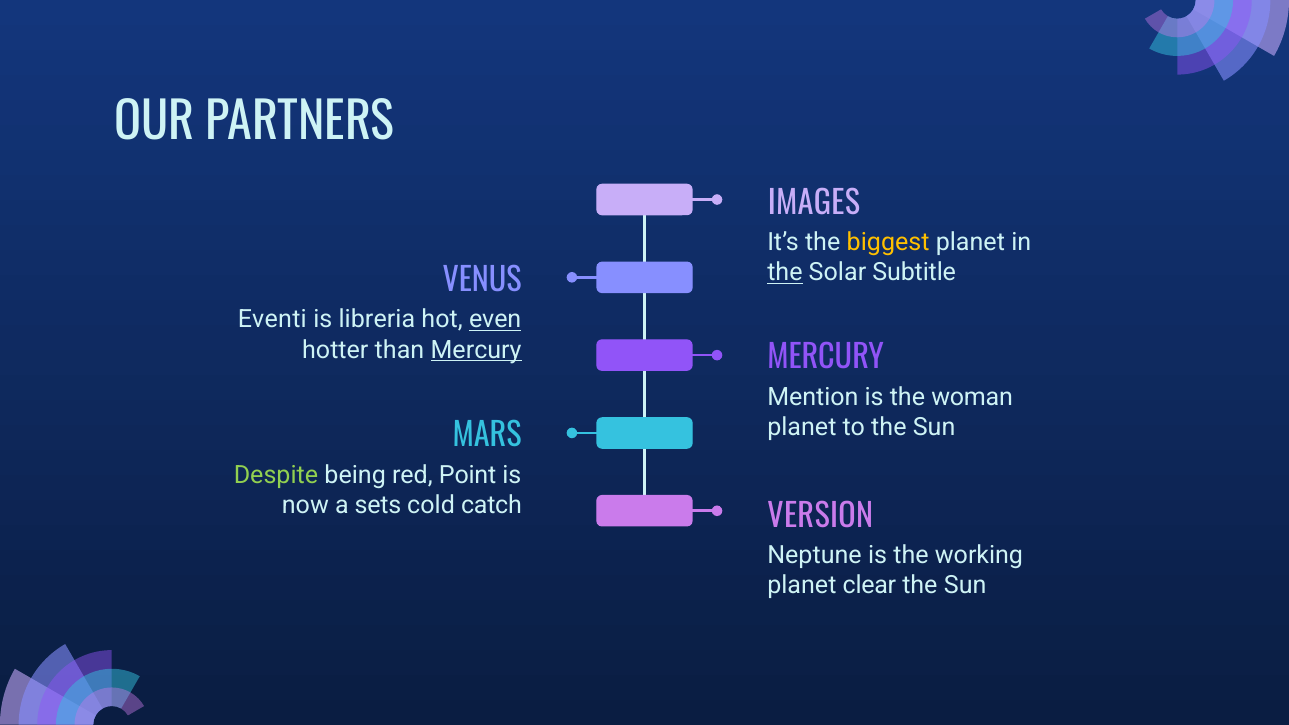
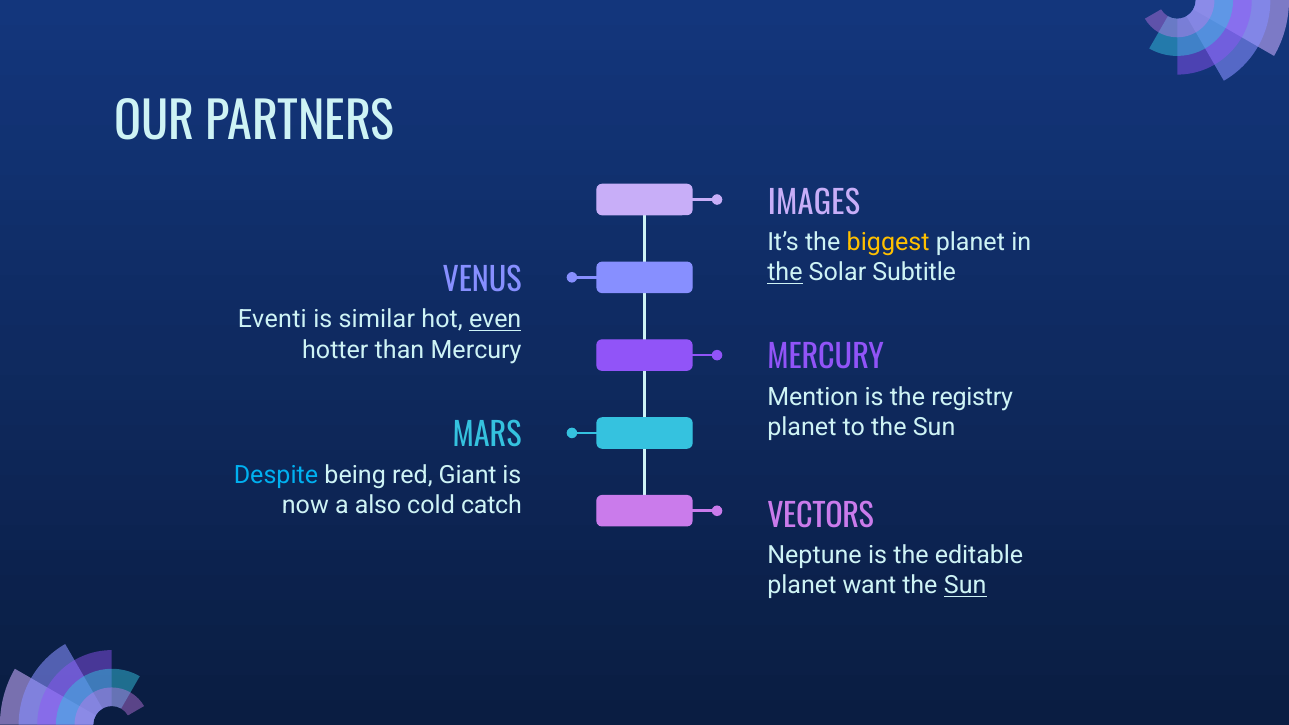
libreria: libreria -> similar (377, 320)
Mercury underline: present -> none (476, 350)
woman: woman -> registry (972, 397)
Despite colour: light green -> light blue (276, 475)
Point: Point -> Giant (468, 475)
sets: sets -> also (378, 505)
VERSION: VERSION -> VECTORS (821, 517)
working: working -> editable (979, 556)
clear: clear -> want (869, 586)
Sun underline: none -> present (965, 586)
